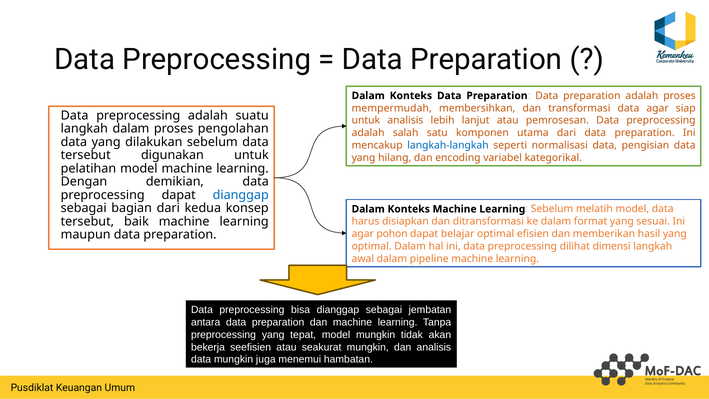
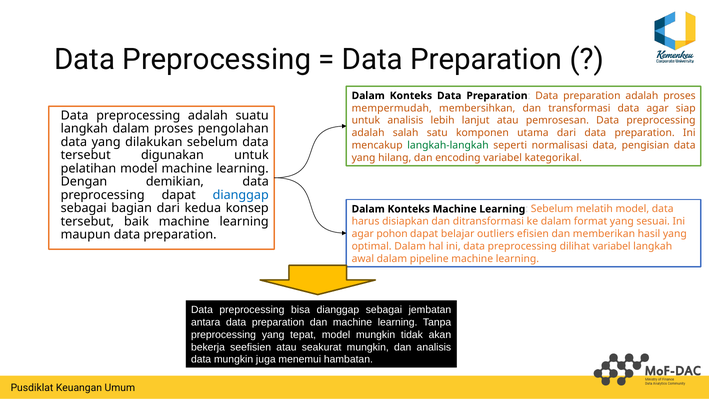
langkah-langkah colour: blue -> green (448, 145)
belajar optimal: optimal -> outliers (496, 234)
dilihat dimensi: dimensi -> variabel (612, 246)
